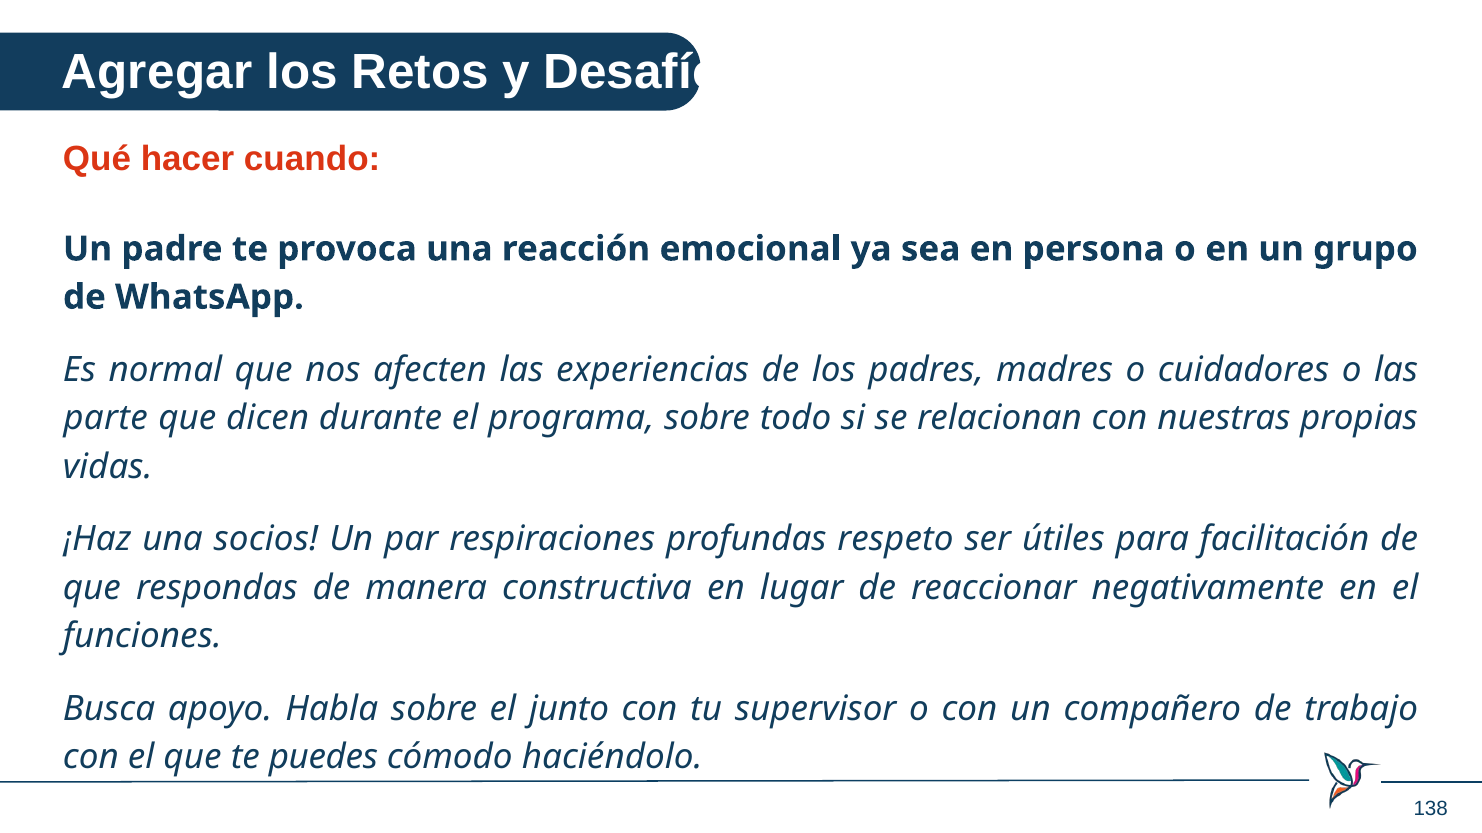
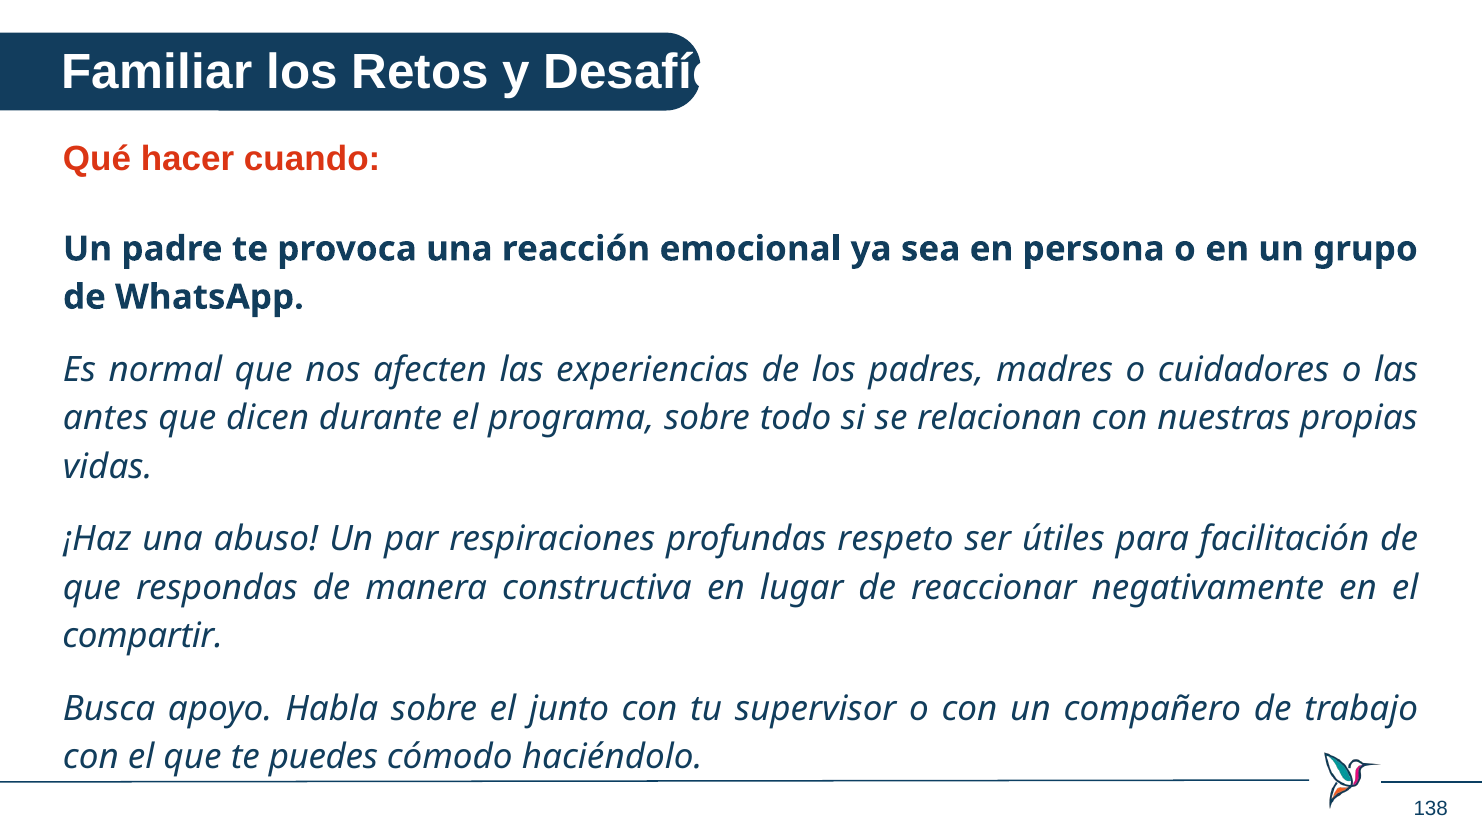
Agregar: Agregar -> Familiar (157, 72)
parte: parte -> antes (106, 419)
socios: socios -> abuso (266, 540)
funciones: funciones -> compartir (143, 636)
